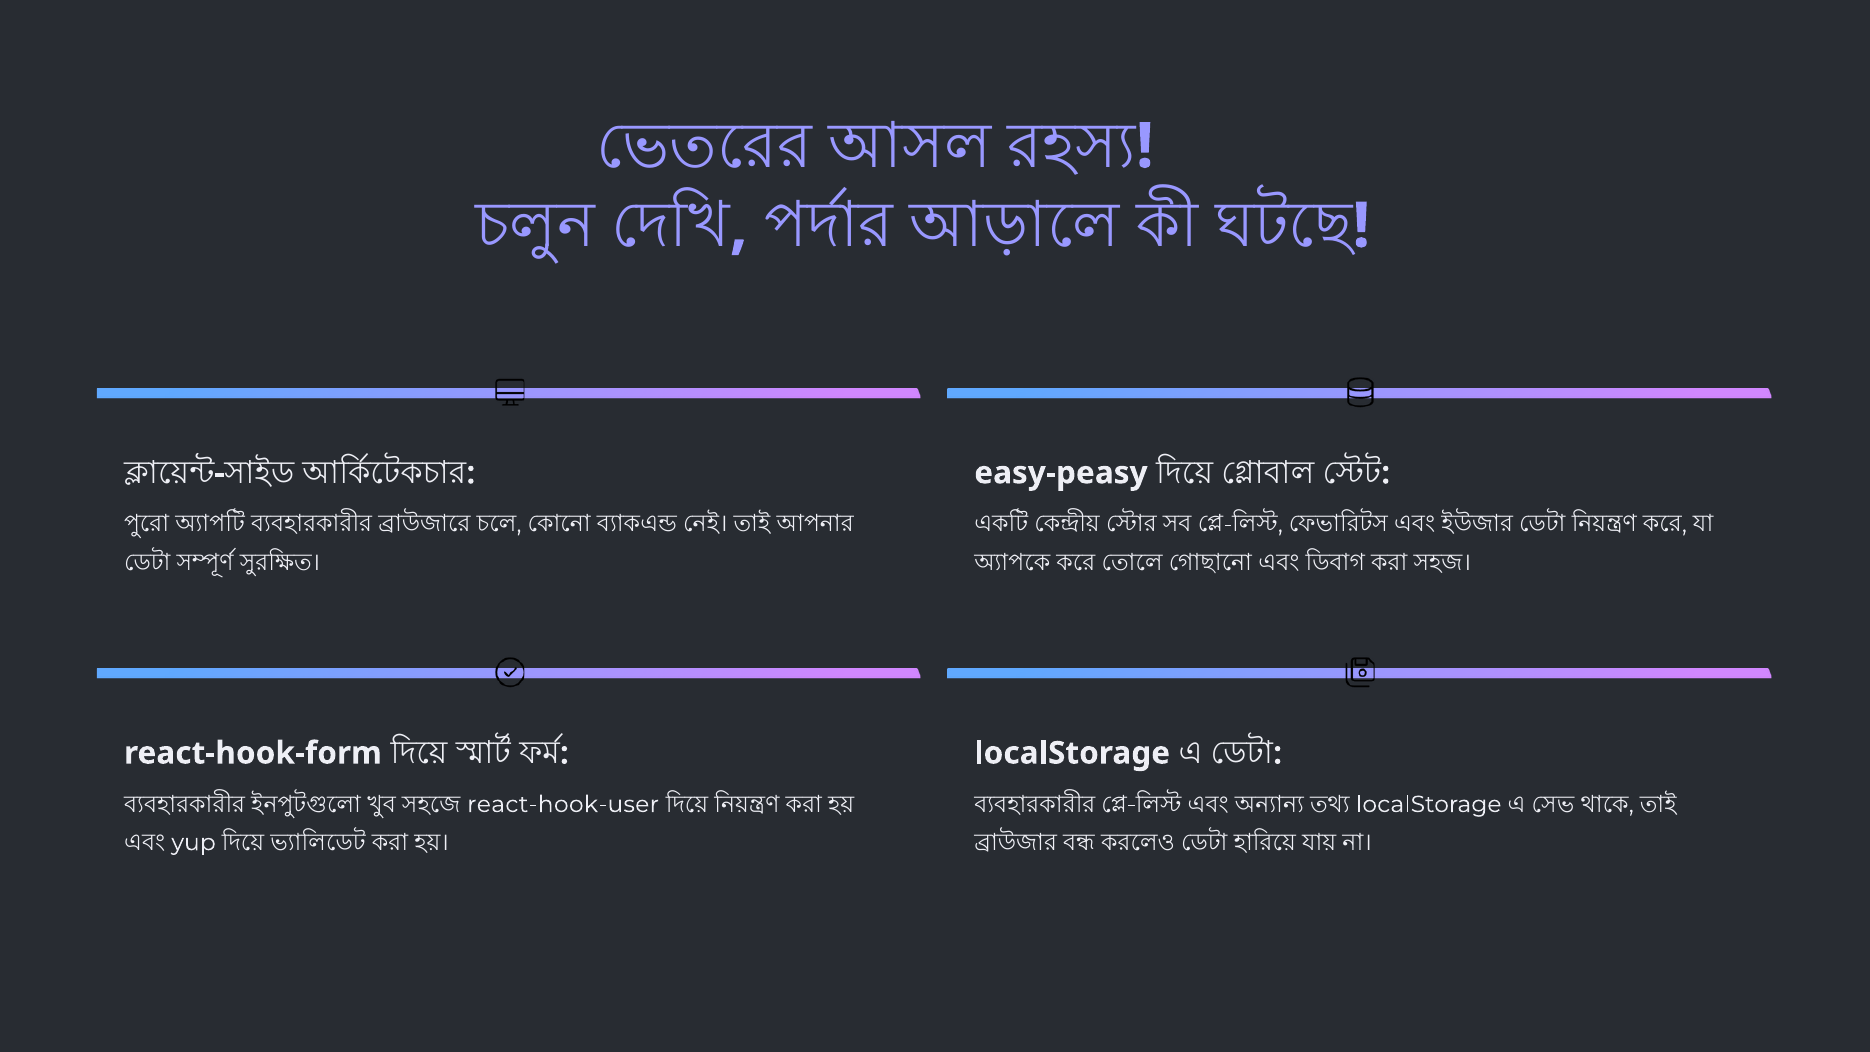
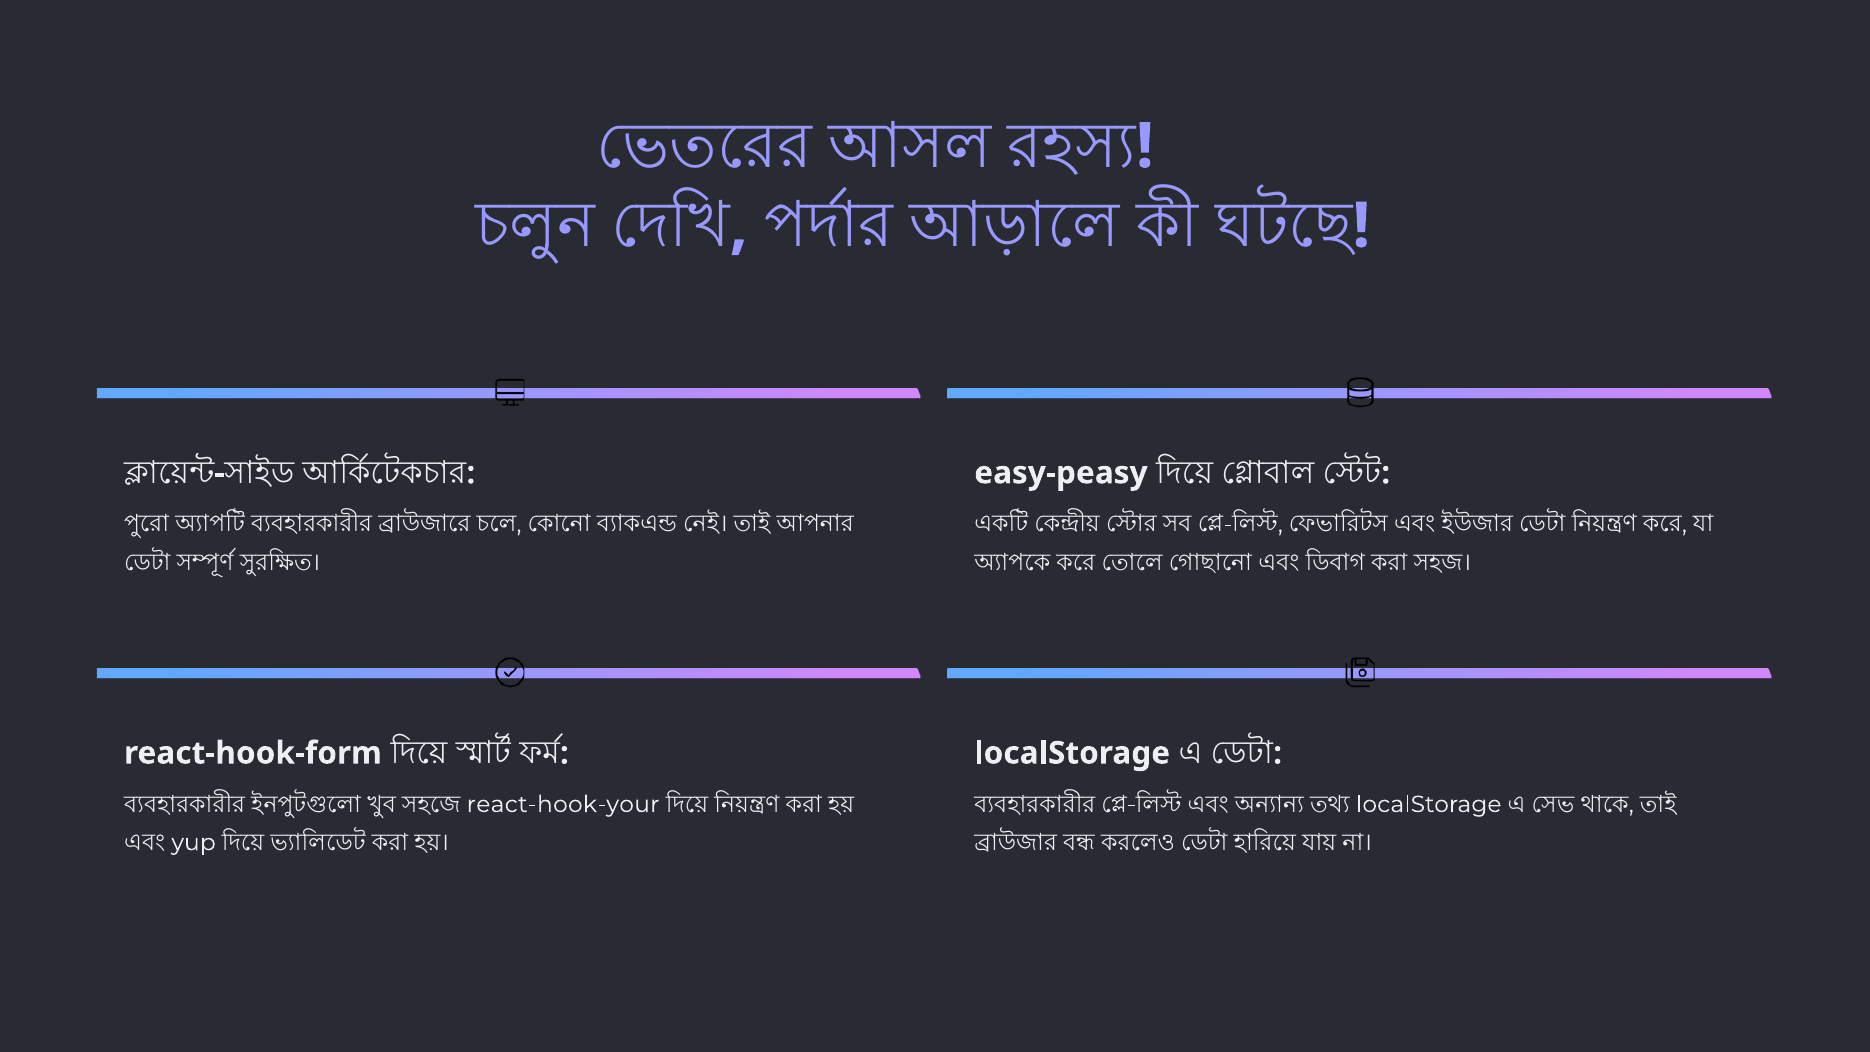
react-hook-user: react-hook-user -> react-hook-your (563, 804)
